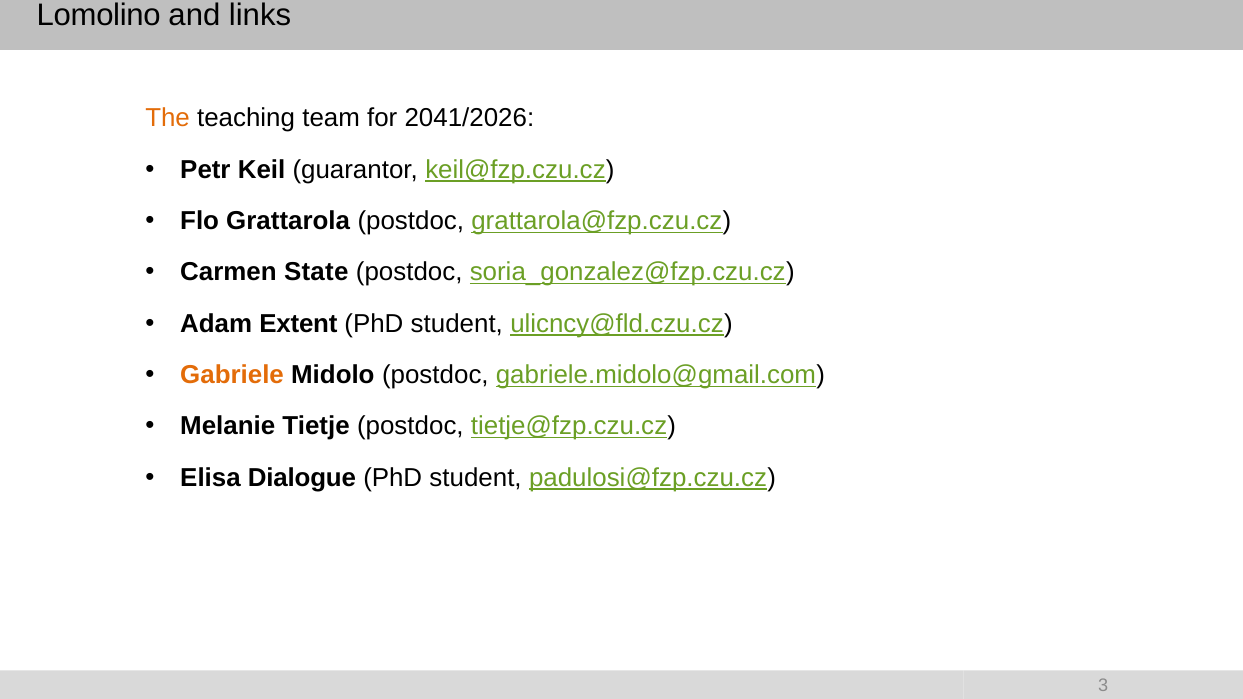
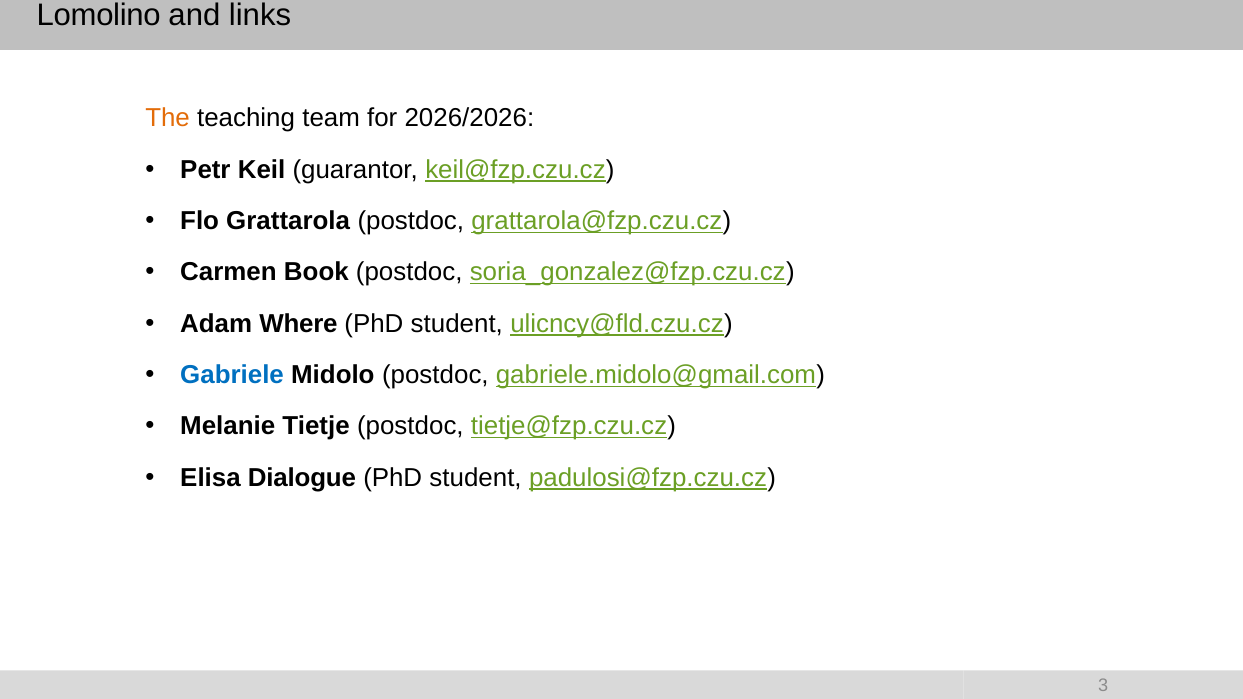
2041/2026: 2041/2026 -> 2026/2026 (469, 118)
State: State -> Book (316, 272)
Extent: Extent -> Where (298, 324)
Gabriele colour: orange -> blue (232, 375)
